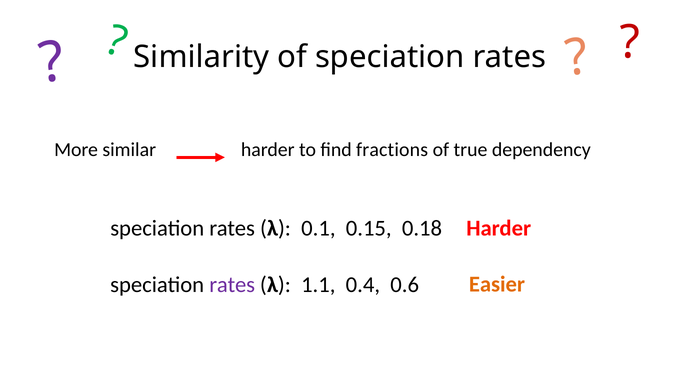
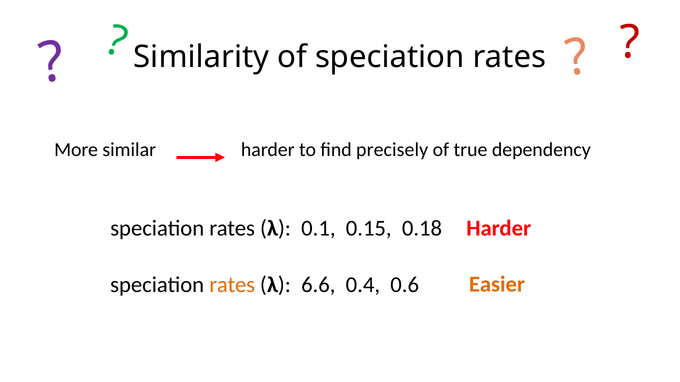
fractions: fractions -> precisely (392, 150)
rates colour: purple -> orange (232, 285)
1.1: 1.1 -> 6.6 (318, 285)
